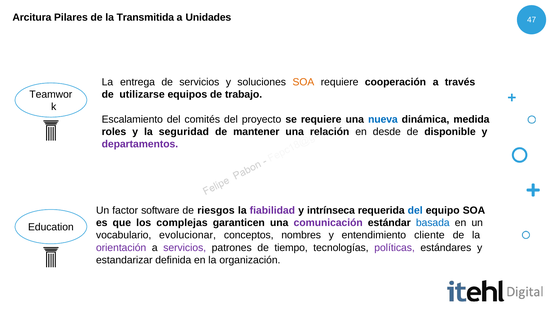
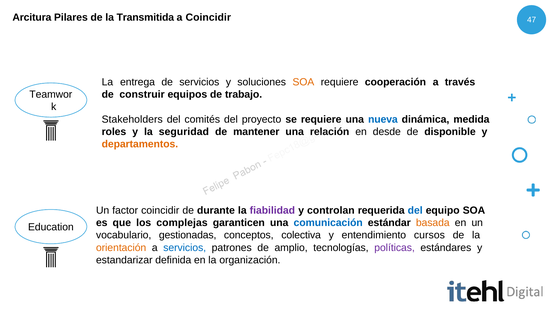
a Unidades: Unidades -> Coincidir (208, 17)
utilizarse: utilizarse -> construir (142, 95)
Escalamiento: Escalamiento -> Stakeholders (132, 119)
departamentos colour: purple -> orange (140, 144)
factor software: software -> coincidir (160, 210)
riesgos: riesgos -> durante (216, 210)
intrínseca: intrínseca -> controlan (331, 210)
comunicación colour: purple -> blue (328, 223)
basada colour: blue -> orange (433, 223)
evolucionar: evolucionar -> gestionadas (188, 235)
nombres: nombres -> colectiva (301, 235)
cliente: cliente -> cursos (429, 235)
orientación colour: purple -> orange (121, 248)
servicios colour: purple -> blue (185, 248)
tiempo: tiempo -> amplio (291, 248)
